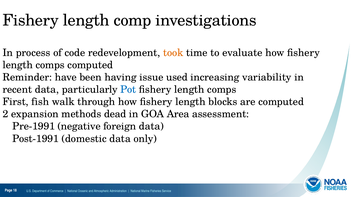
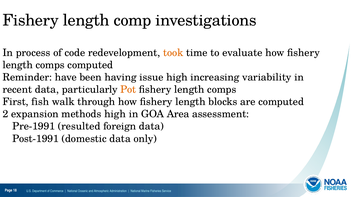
issue used: used -> high (177, 77)
Pot colour: blue -> orange (128, 90)
methods dead: dead -> high (115, 114)
negative: negative -> resulted (79, 127)
